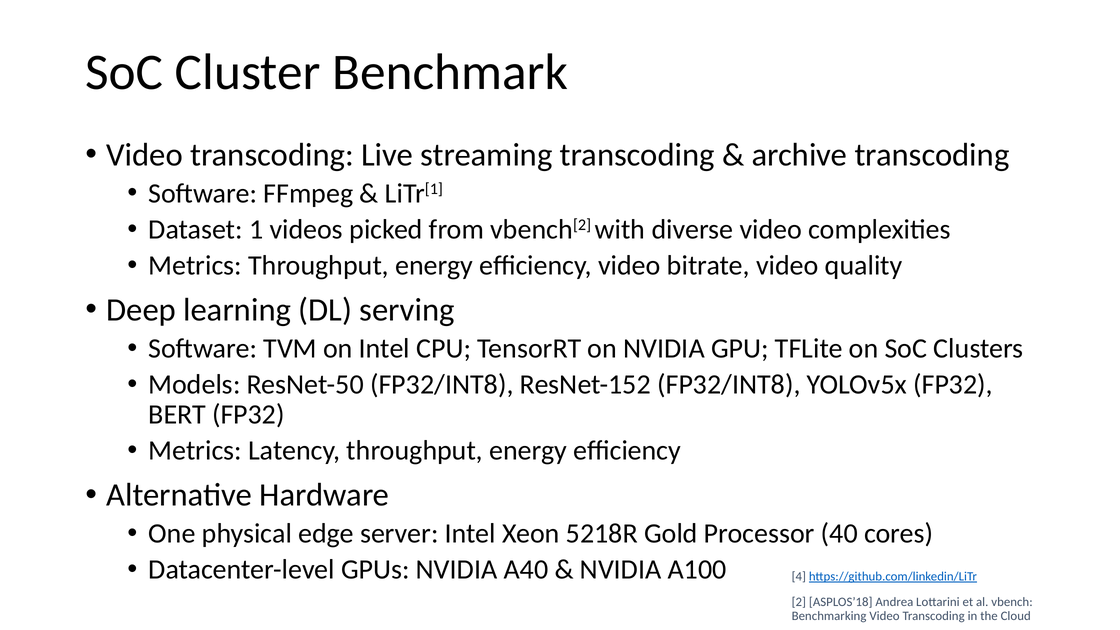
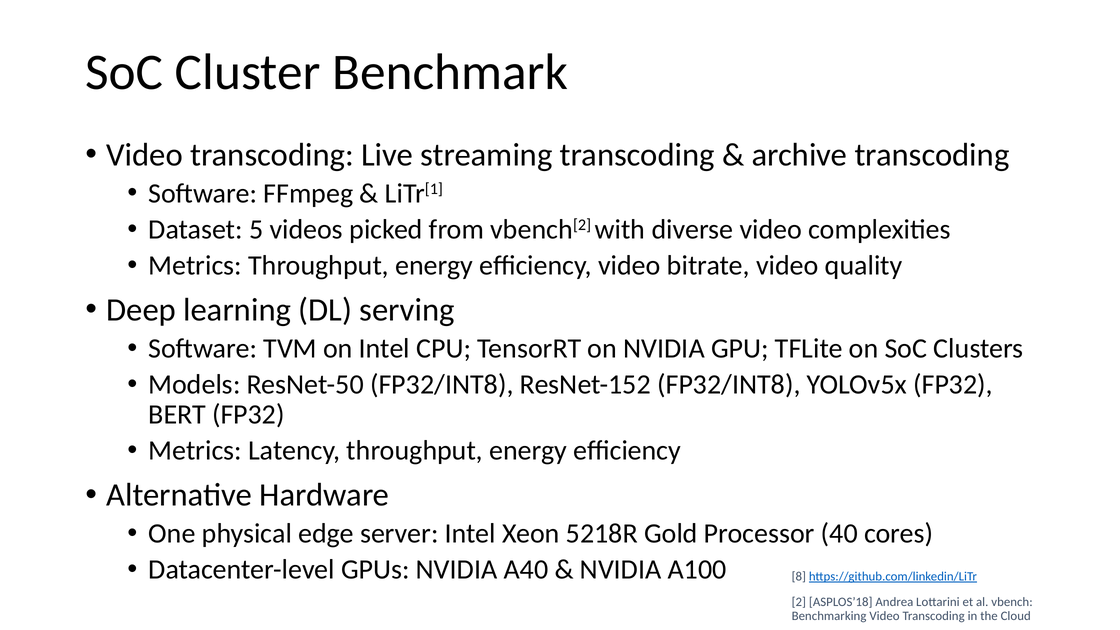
1: 1 -> 5 (256, 229)
4: 4 -> 8 (799, 576)
